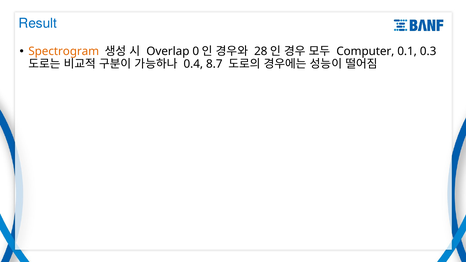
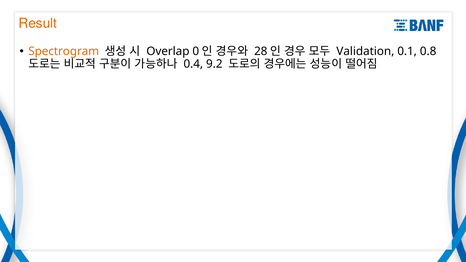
Result colour: blue -> orange (38, 24)
Computer: Computer -> Validation (365, 52)
0.3: 0.3 -> 0.8 (428, 52)
8.7: 8.7 -> 9.2 (214, 64)
